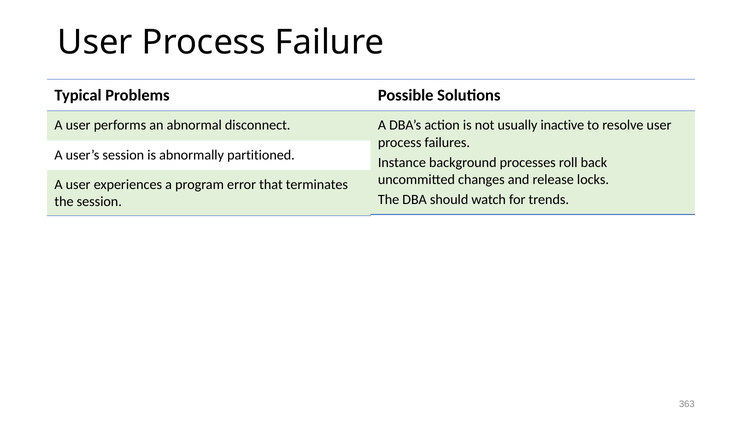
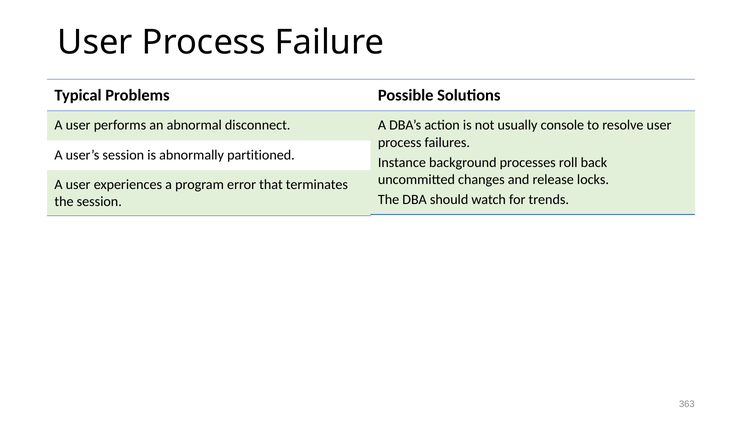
inactive: inactive -> console (562, 125)
